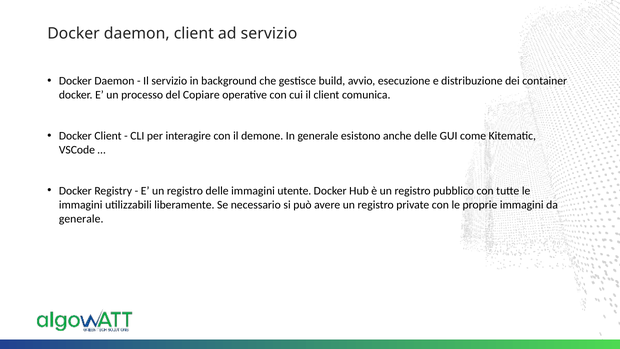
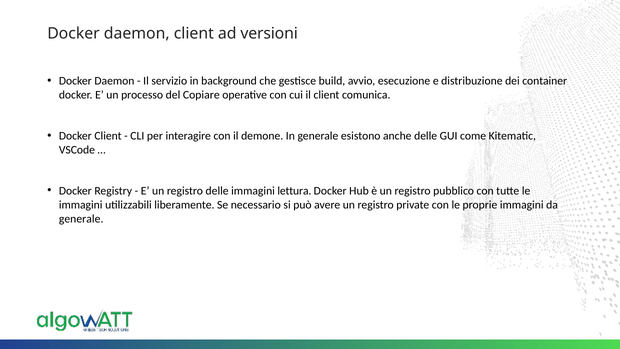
ad servizio: servizio -> versioni (269, 33)
utente: utente -> lettura (294, 191)
